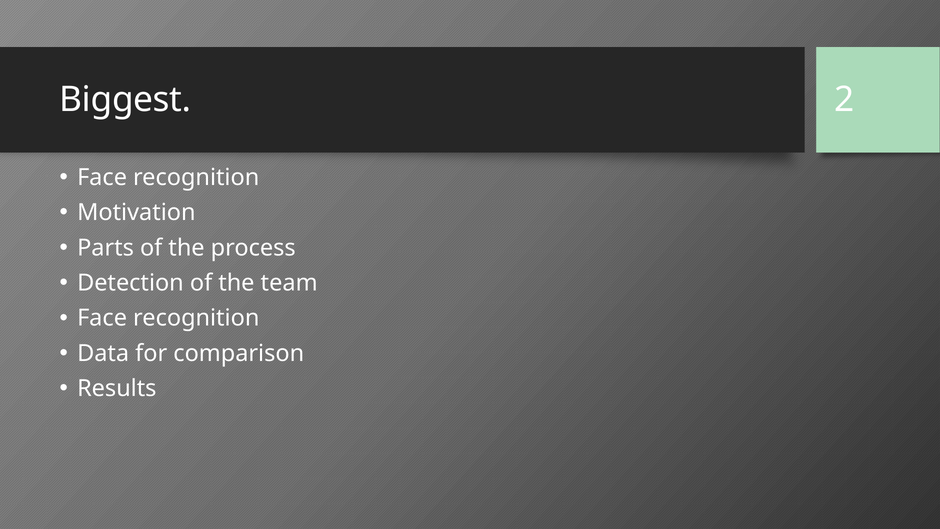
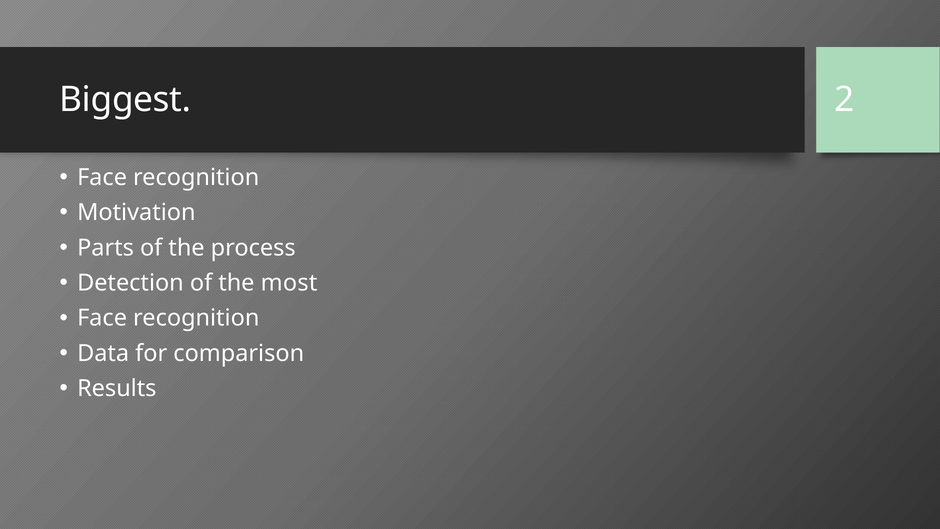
team: team -> most (289, 283)
